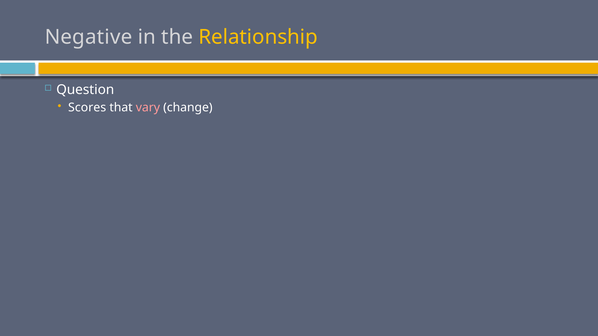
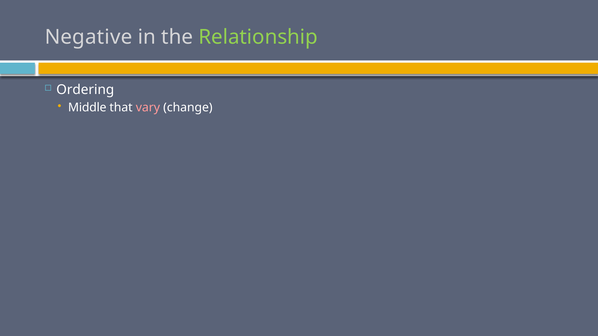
Relationship colour: yellow -> light green (258, 37)
Question: Question -> Ordering (85, 90)
Scores: Scores -> Middle (87, 108)
